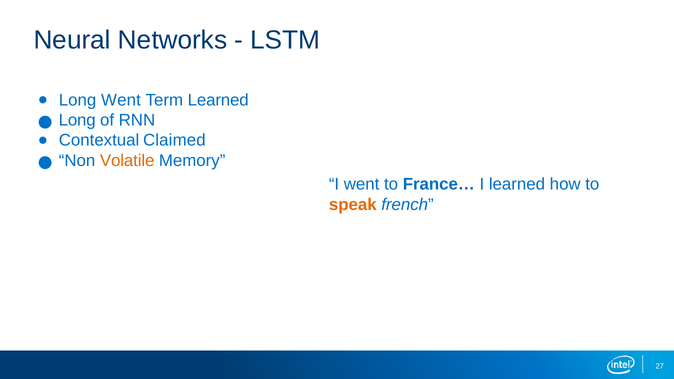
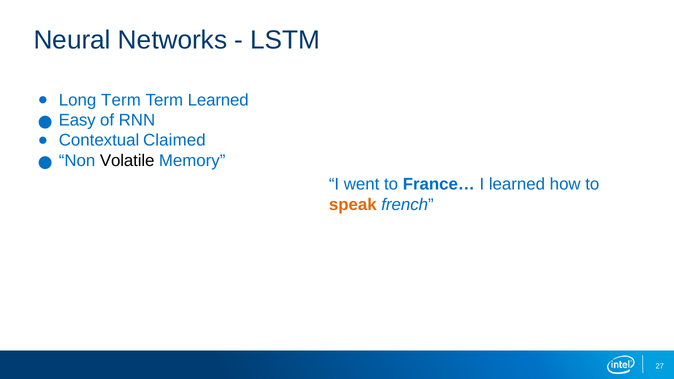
Long Went: Went -> Term (121, 100)
Long: Long -> Easy (77, 120)
Volatile colour: orange -> black (127, 161)
